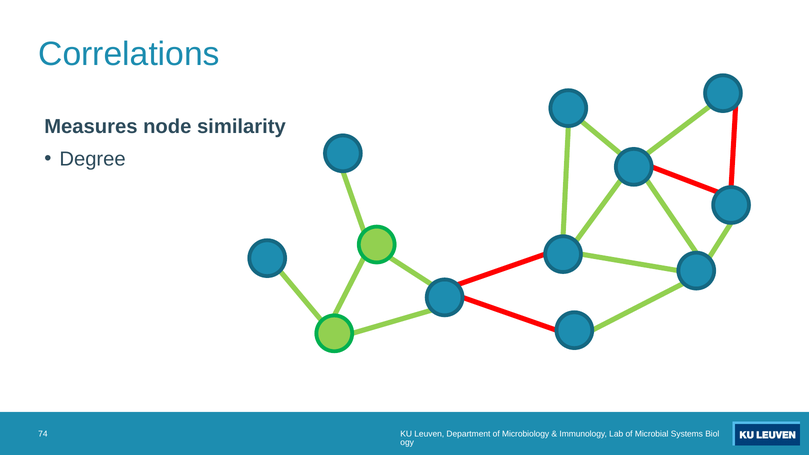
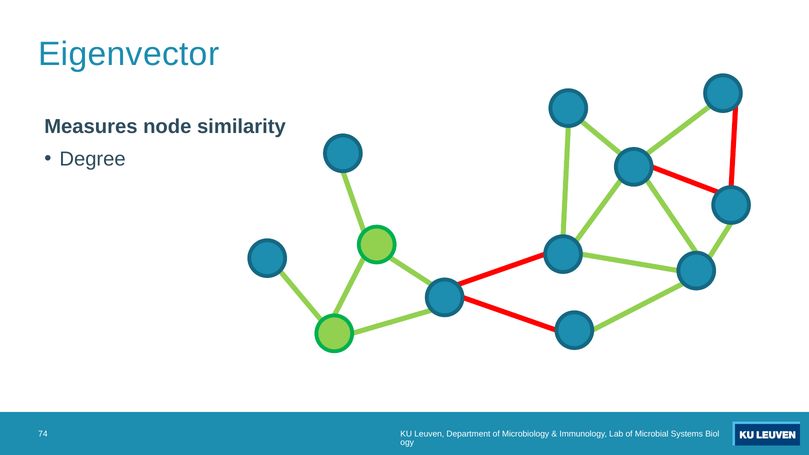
Correlations: Correlations -> Eigenvector (129, 54)
